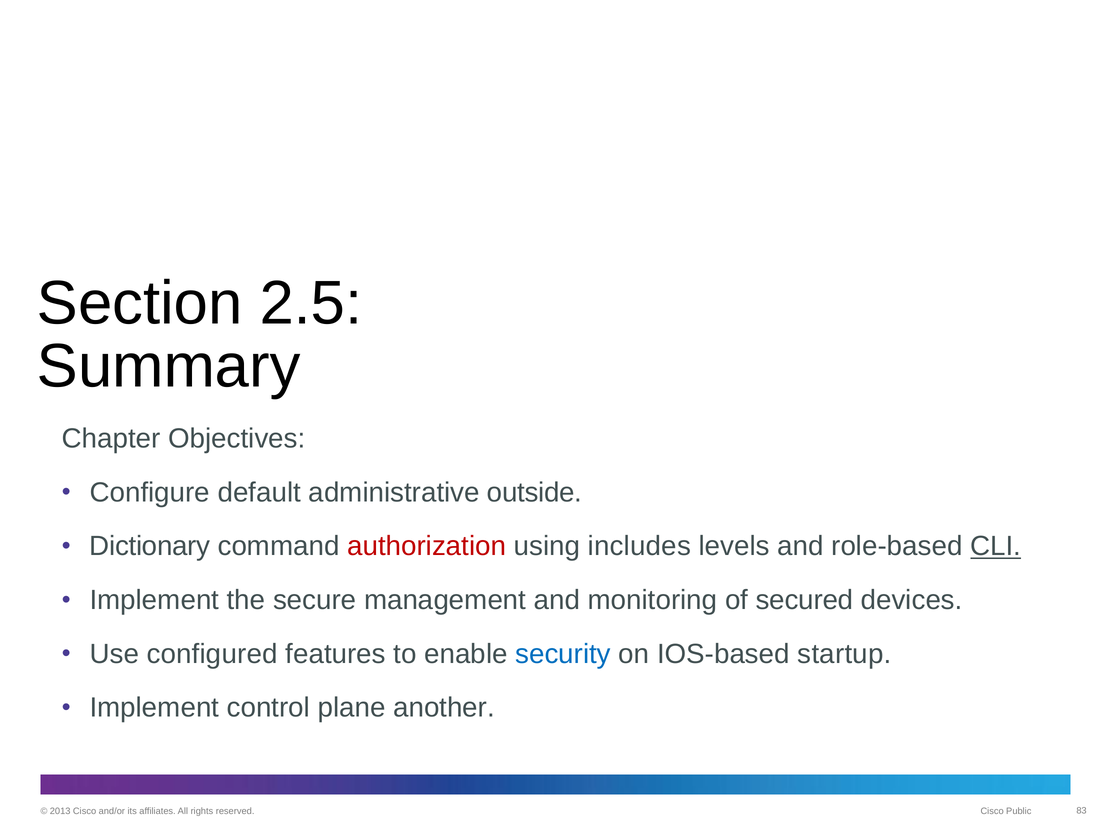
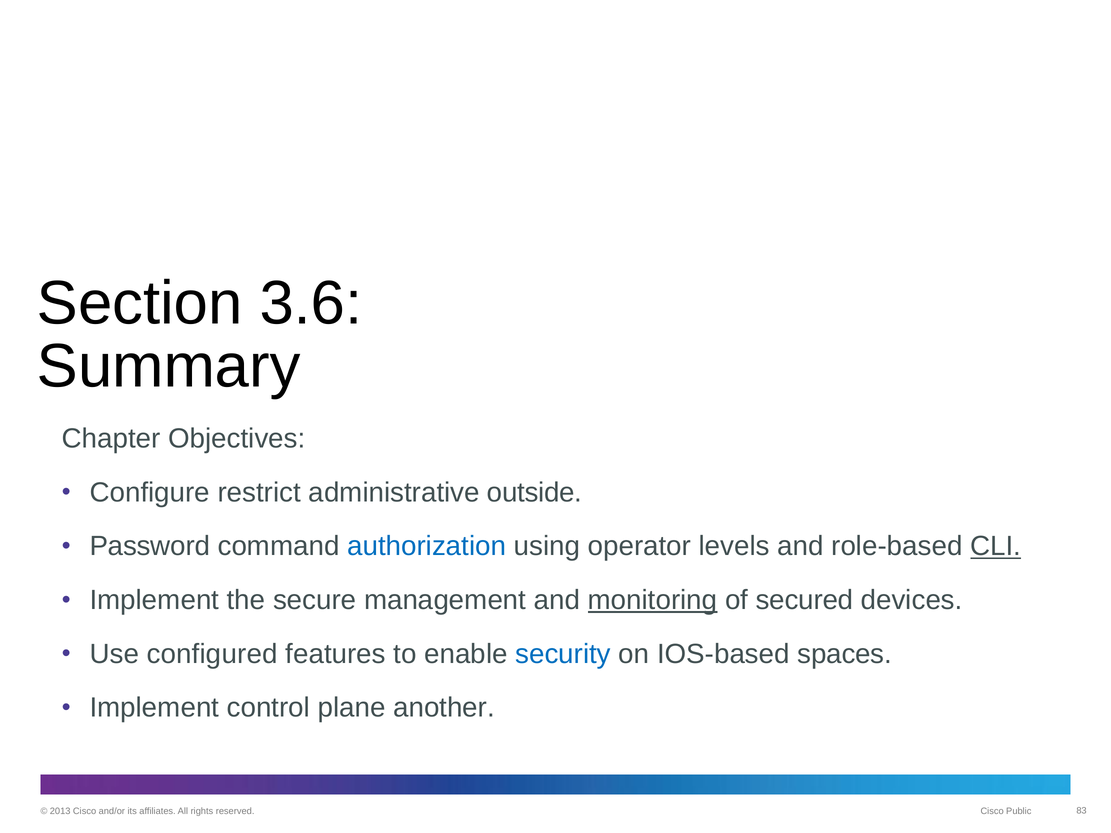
2.5: 2.5 -> 3.6 (311, 303)
default: default -> restrict (259, 492)
Dictionary: Dictionary -> Password (150, 546)
authorization colour: red -> blue (427, 546)
includes: includes -> operator (639, 546)
monitoring underline: none -> present (653, 600)
startup: startup -> spaces (845, 654)
